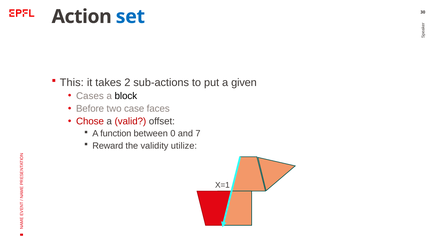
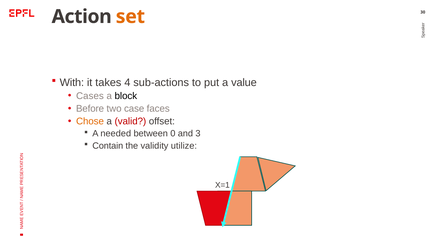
set colour: blue -> orange (130, 17)
This: This -> With (72, 82)
2: 2 -> 4 (127, 82)
given: given -> value (244, 82)
Chose colour: red -> orange (90, 121)
function: function -> needed (116, 133)
7: 7 -> 3 (198, 133)
Reward: Reward -> Contain (108, 146)
